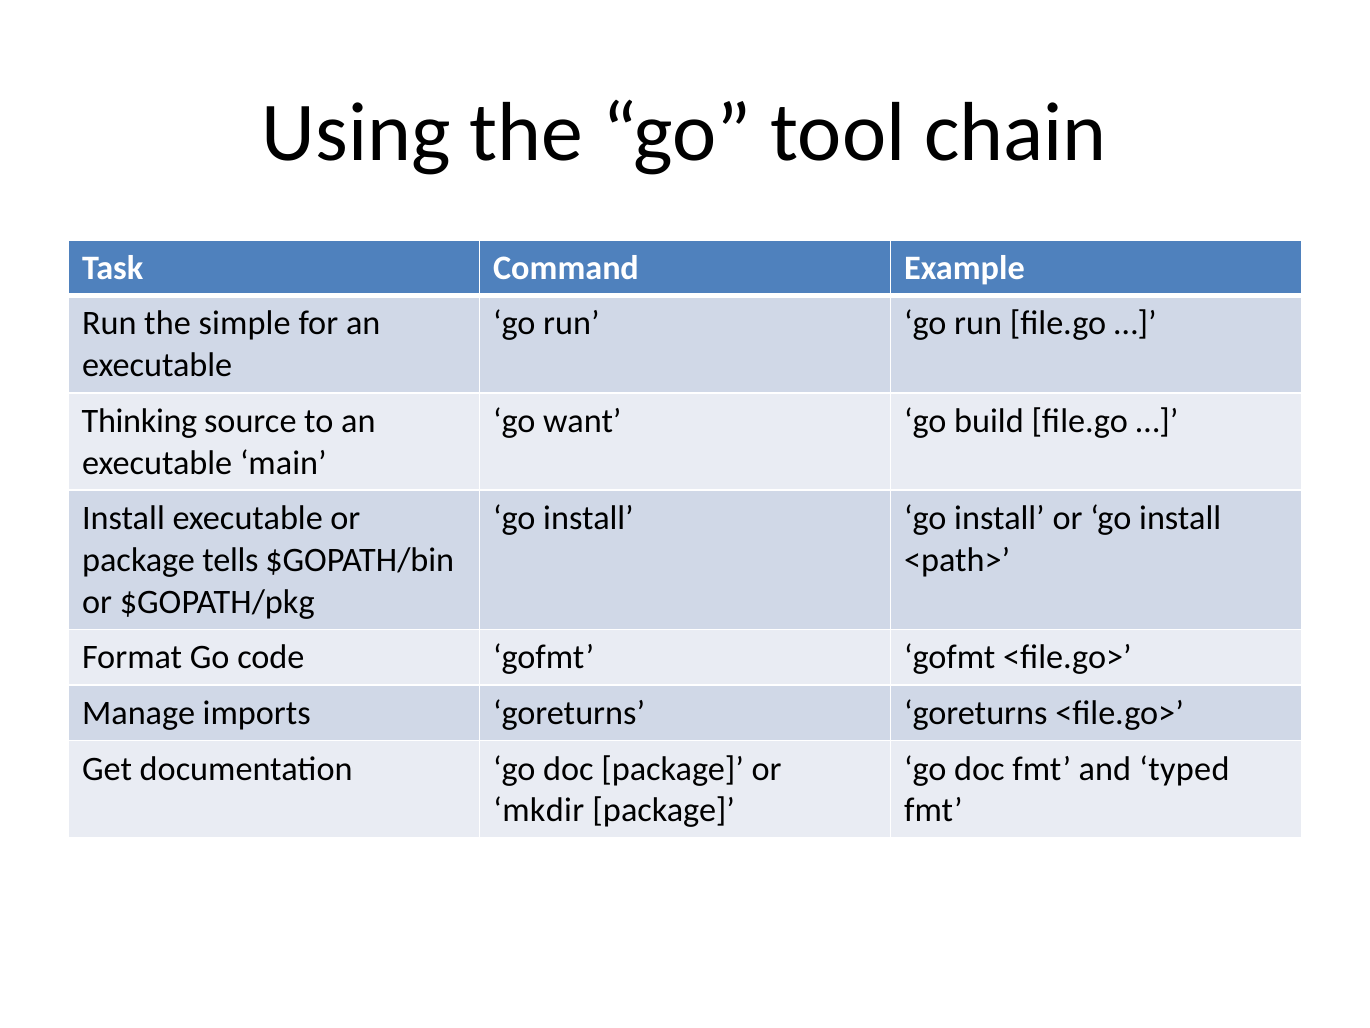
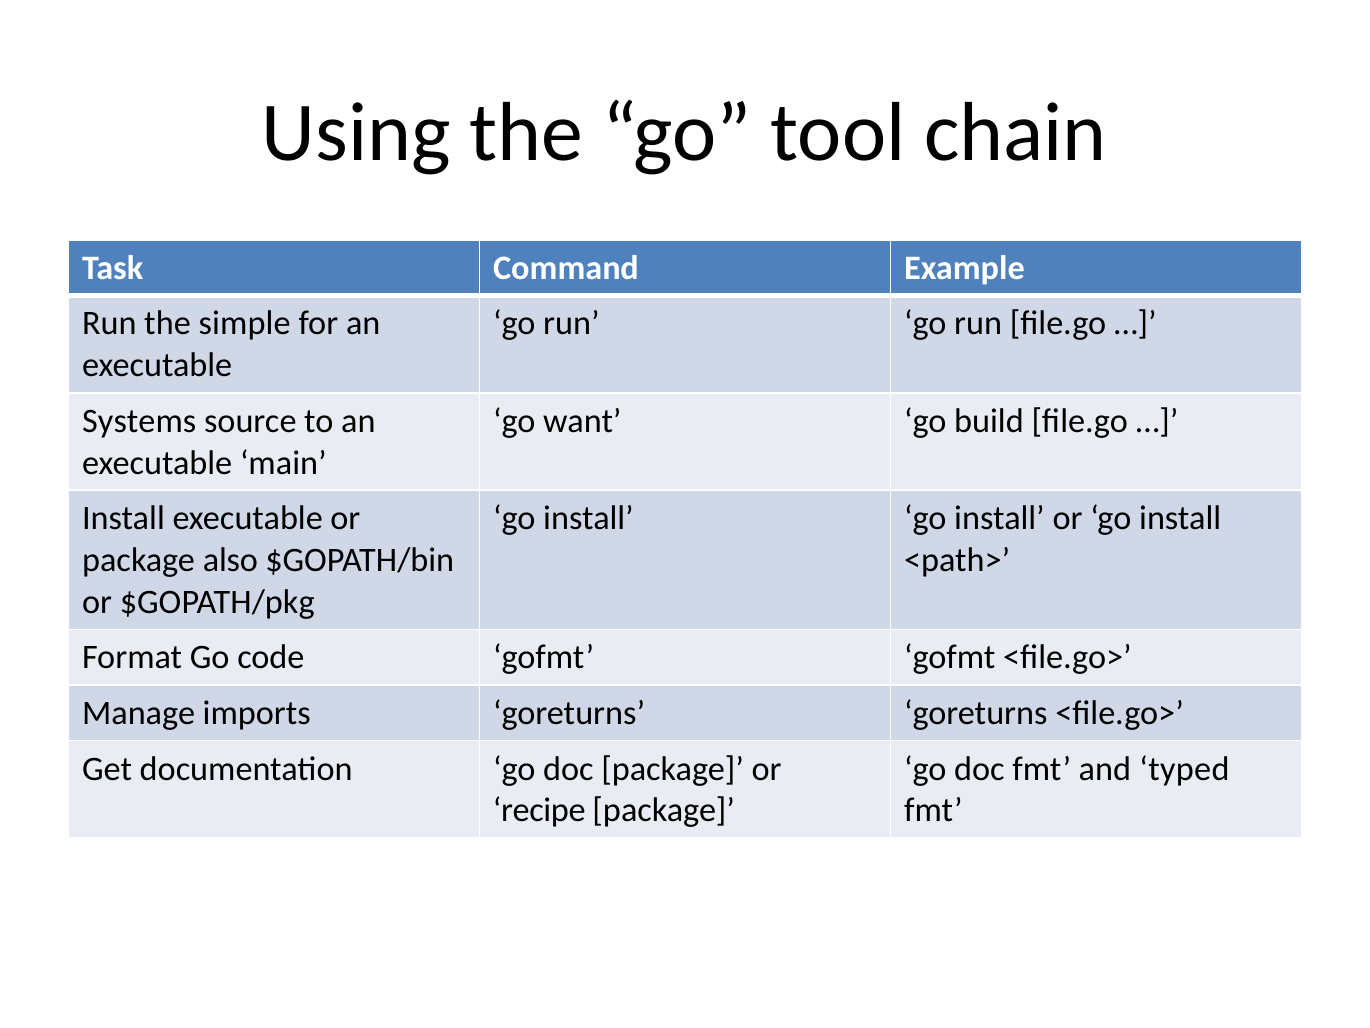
Thinking: Thinking -> Systems (139, 421)
tells: tells -> also (230, 560)
mkdir: mkdir -> recipe (539, 810)
